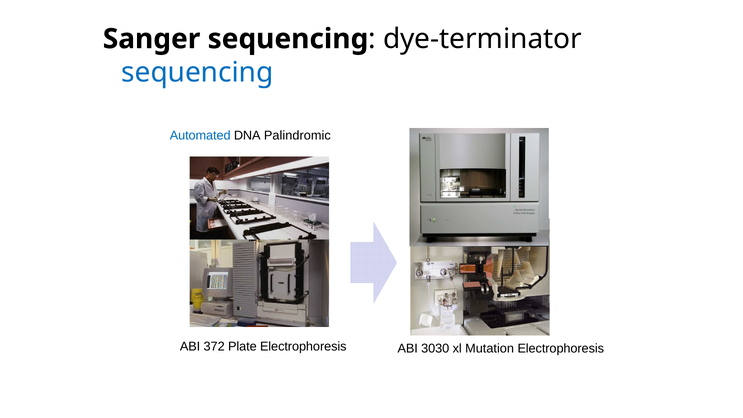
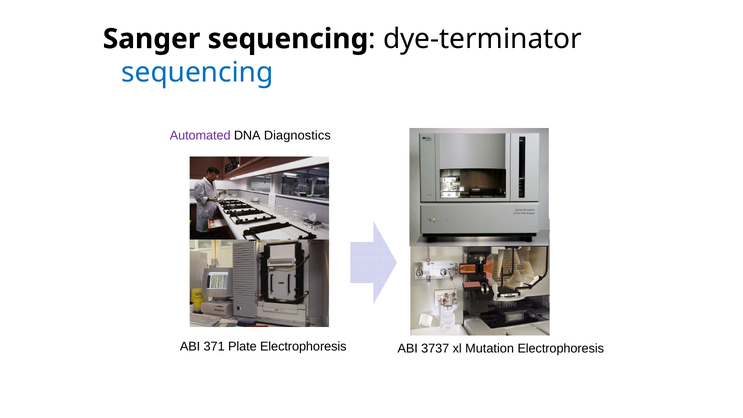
Automated colour: blue -> purple (200, 135)
Palindromic: Palindromic -> Diagnostics (297, 135)
372: 372 -> 371 (214, 347)
3030: 3030 -> 3737 (435, 348)
